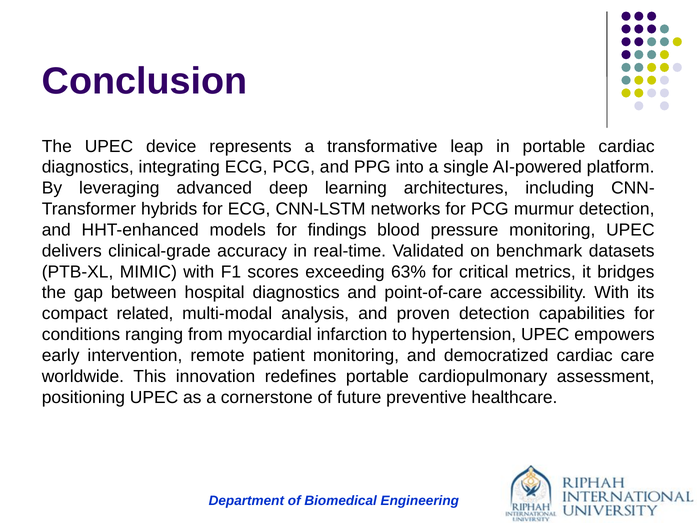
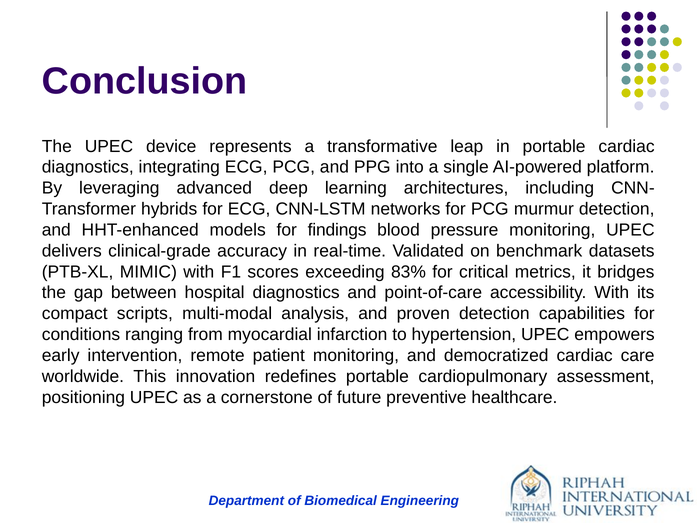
63%: 63% -> 83% (408, 272)
related: related -> scripts (145, 313)
